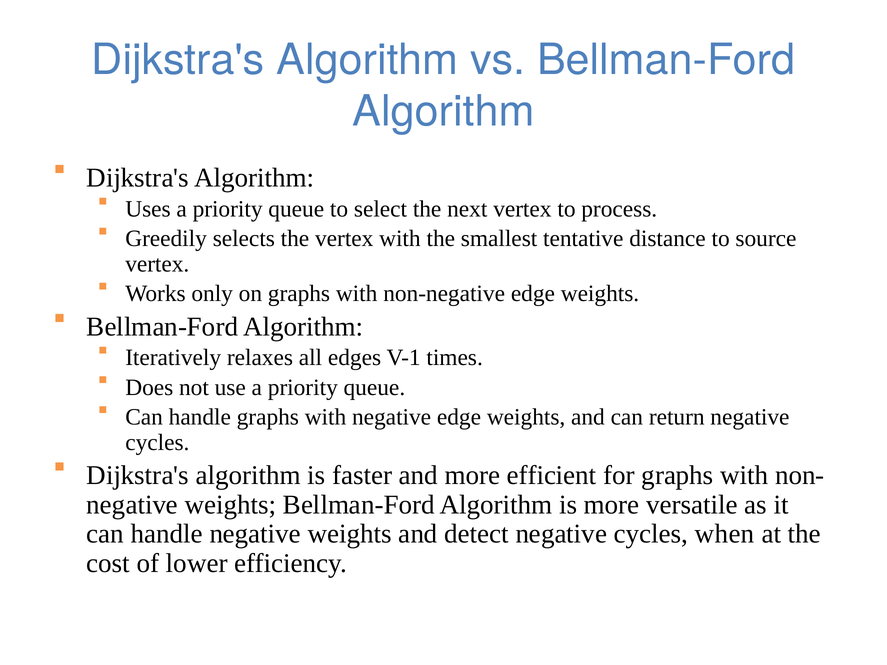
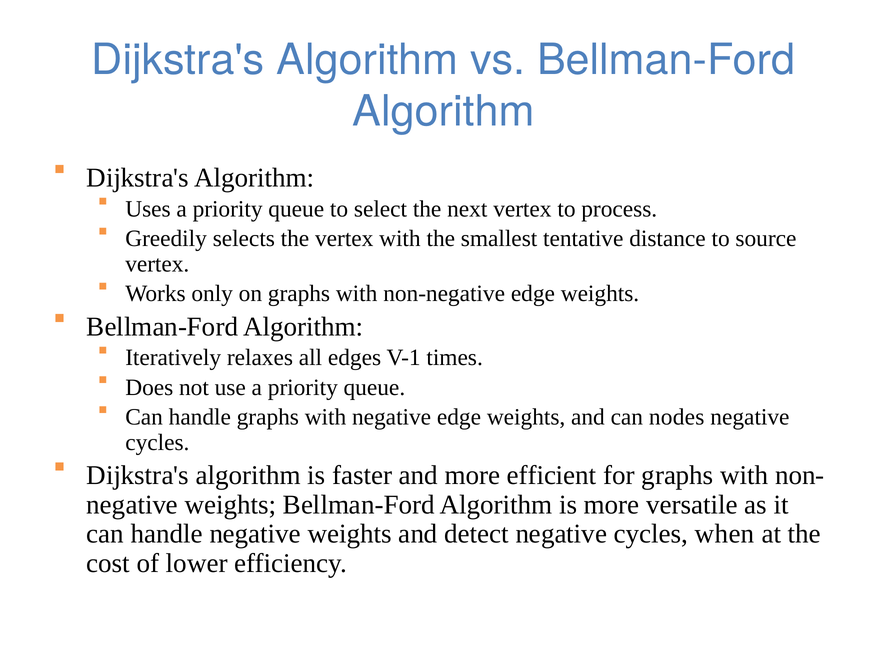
return: return -> nodes (677, 417)
